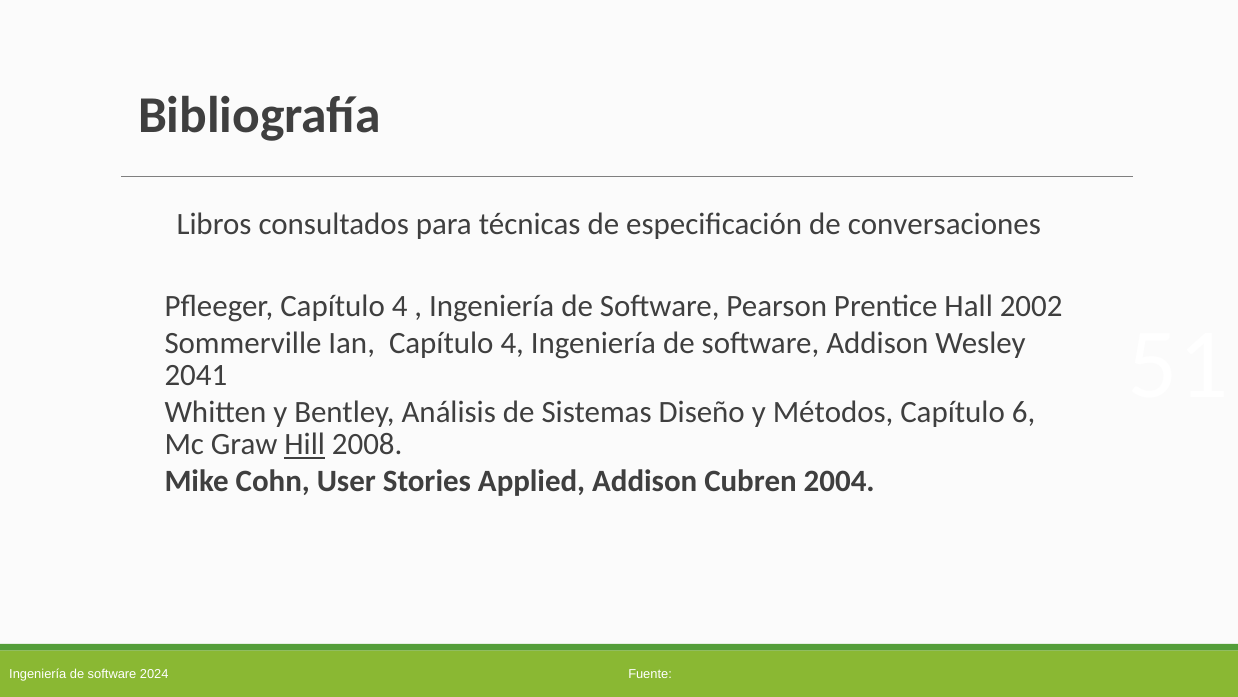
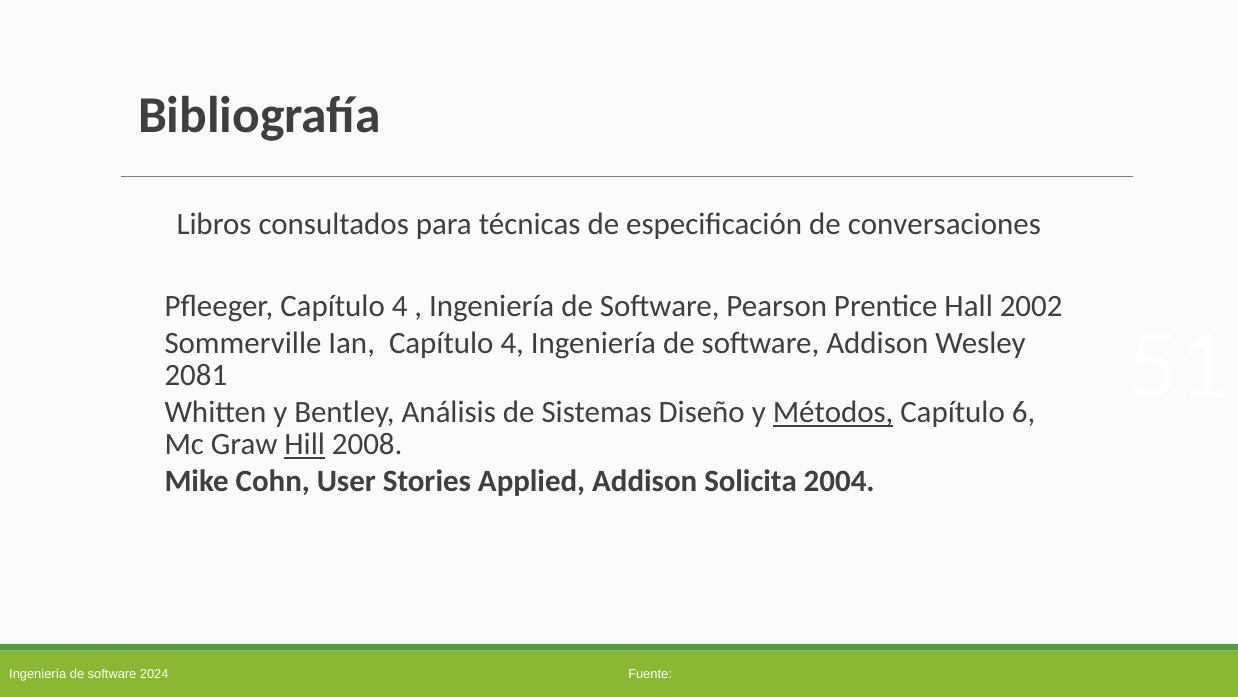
2041: 2041 -> 2081 (196, 375)
Métodos underline: none -> present (833, 412)
Cubren: Cubren -> Solicita (751, 481)
